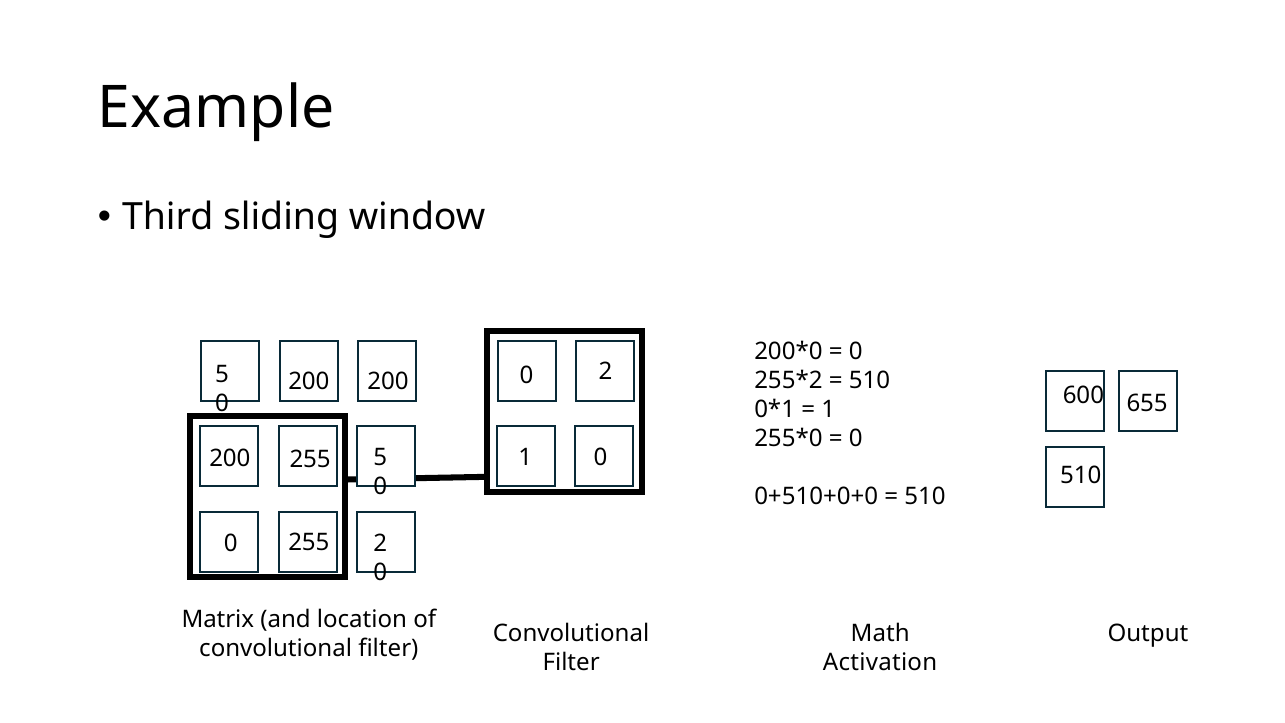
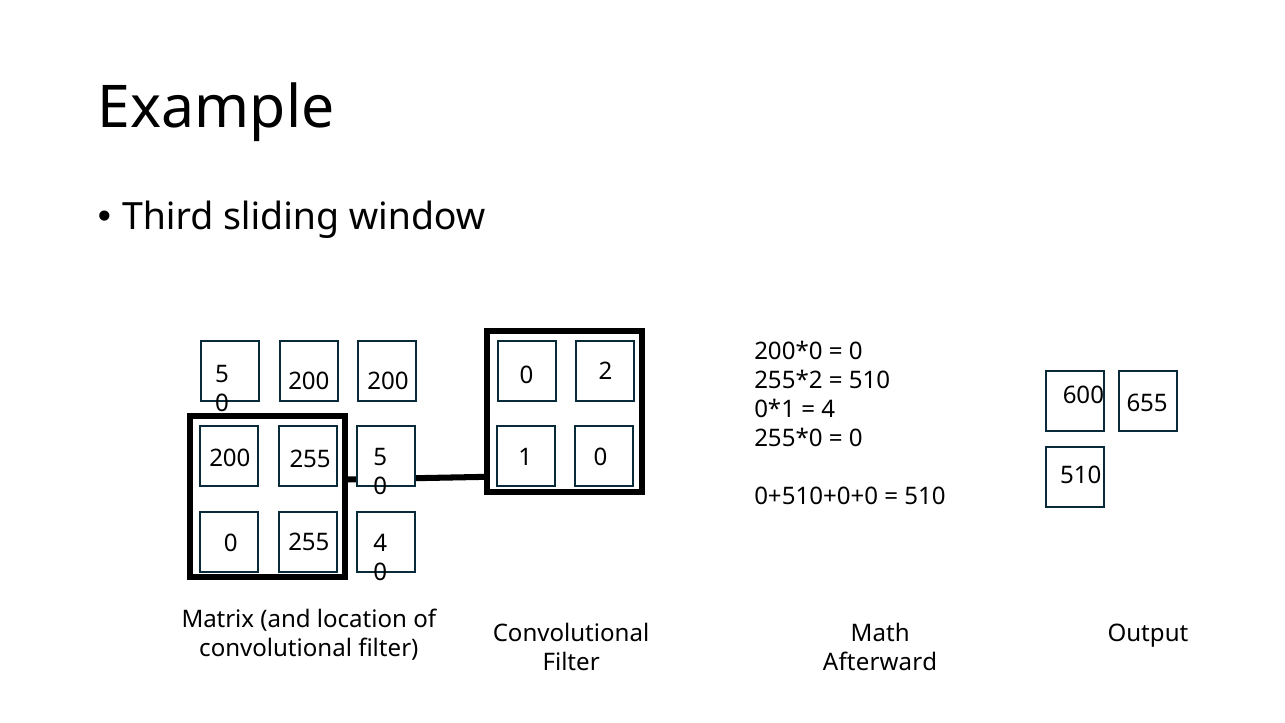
1: 1 -> 4 (828, 410)
2: 2 -> 4 (380, 543)
Activation: Activation -> Afterward (880, 663)
